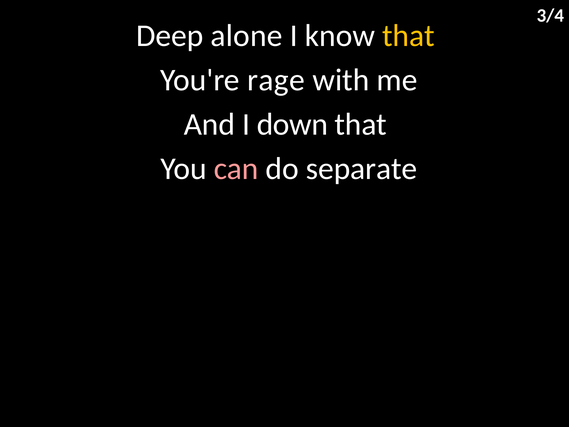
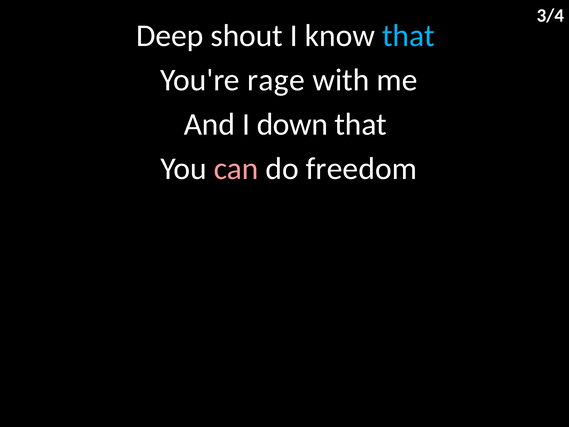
alone: alone -> shout (247, 36)
that colour: yellow -> light blue (408, 36)
separate: separate -> freedom (362, 168)
